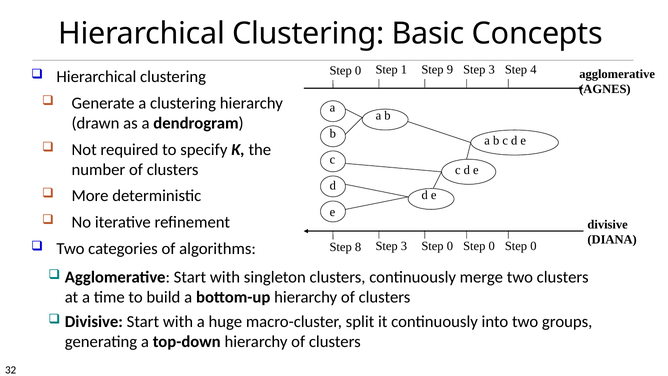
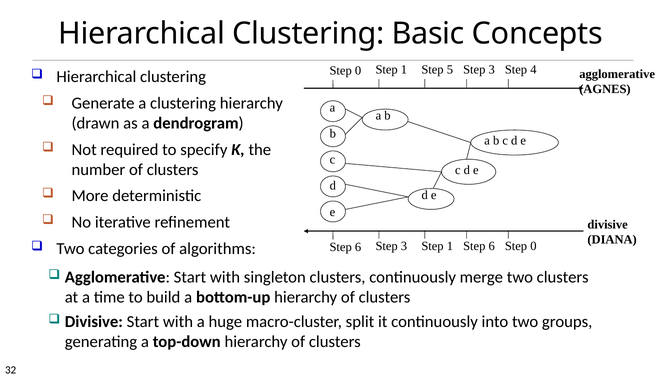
9: 9 -> 5 (450, 70)
8: 8 -> 6 (358, 247)
3 Step 0: 0 -> 1 (450, 246)
0: 0 -> 6 (492, 246)
